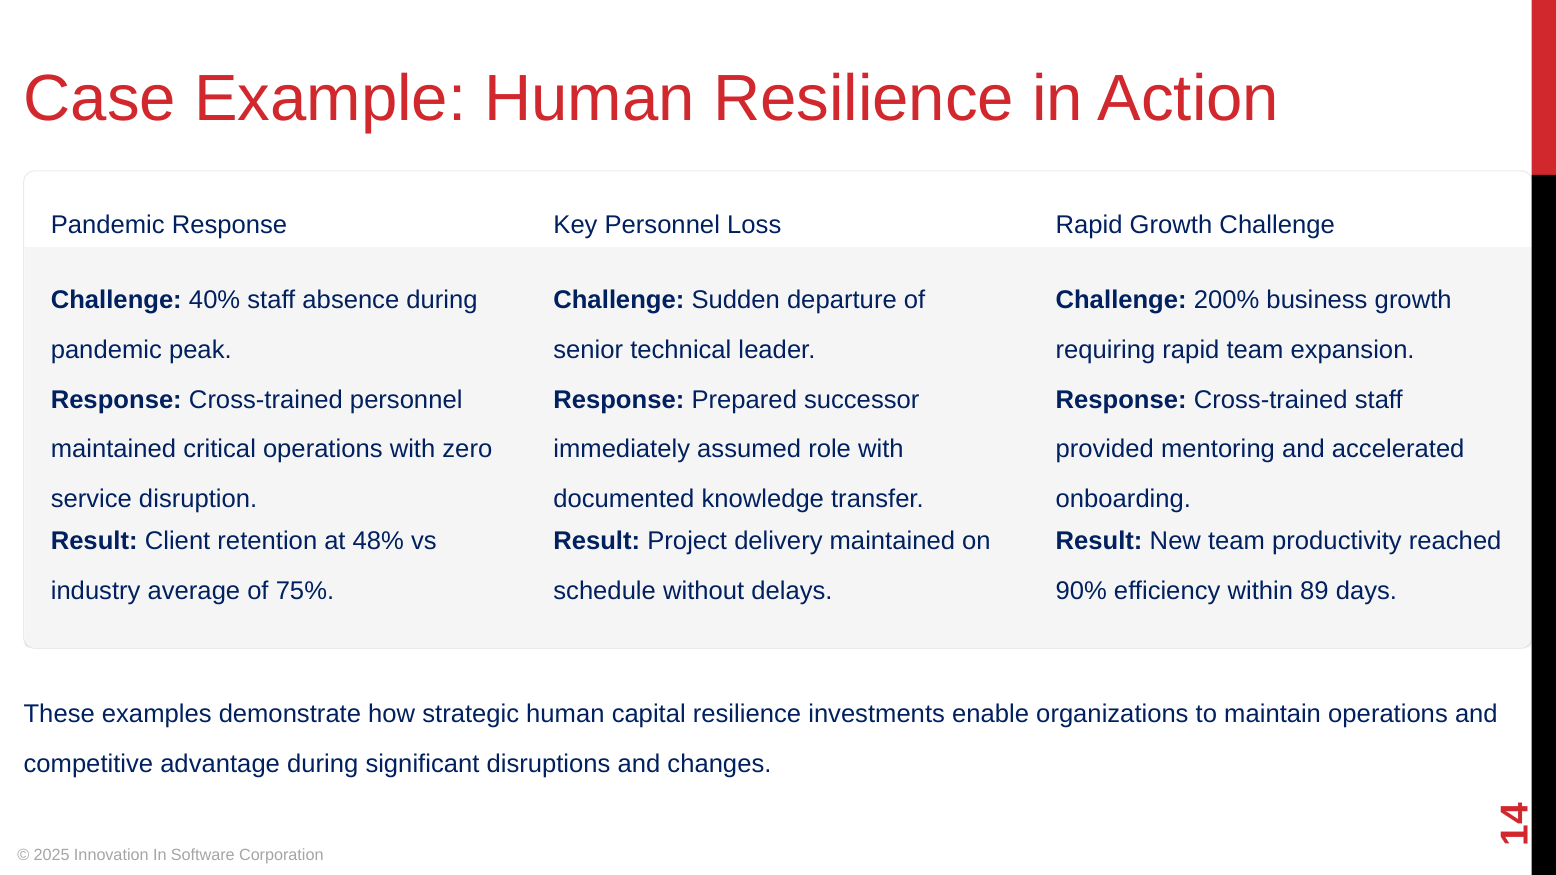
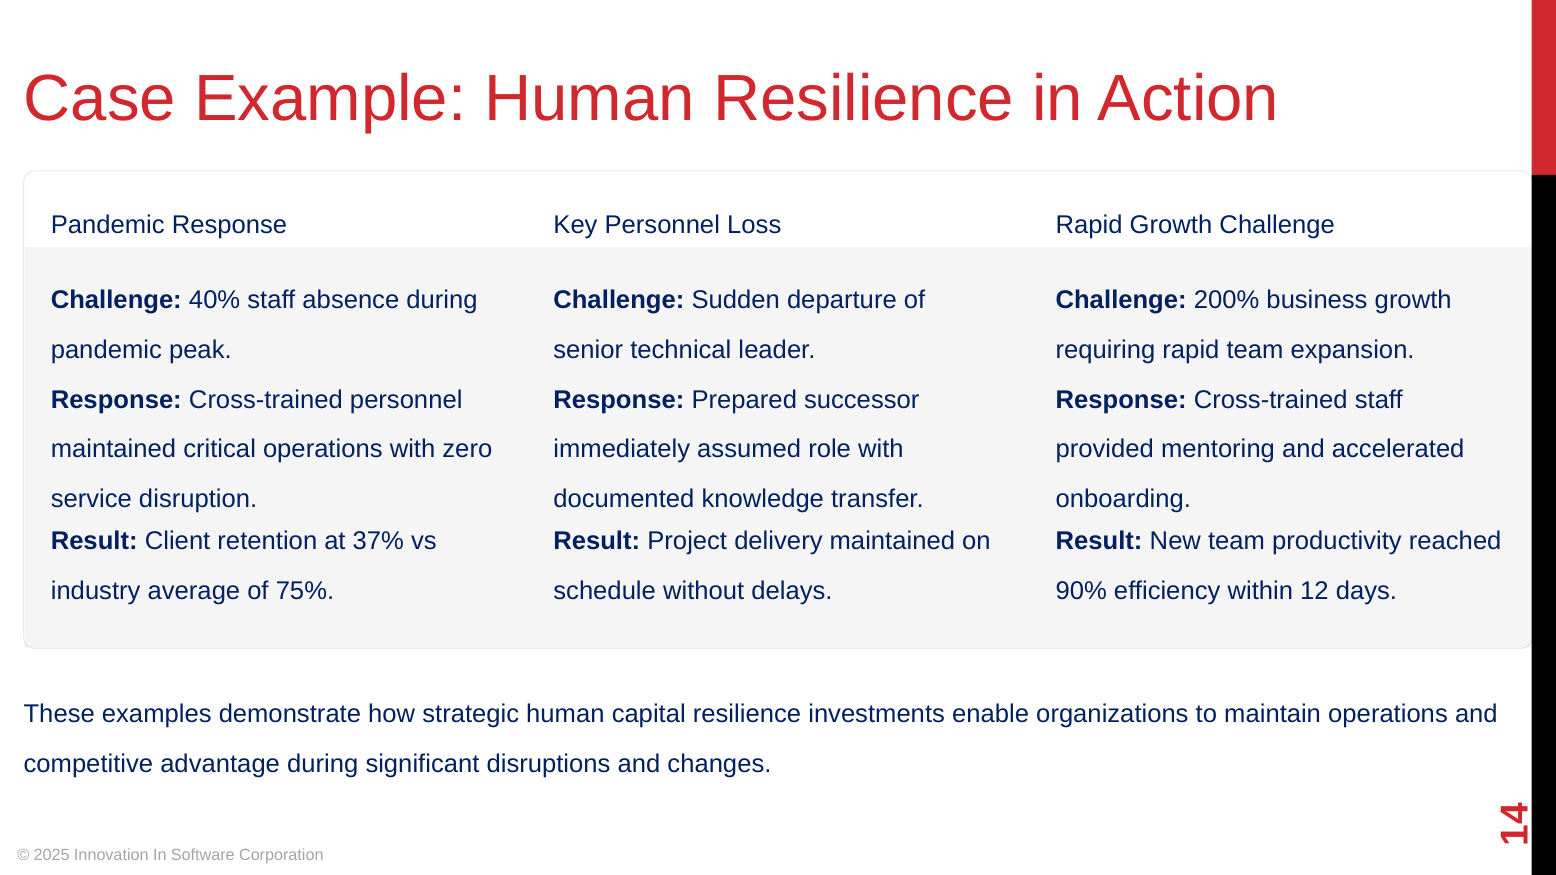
48%: 48% -> 37% (378, 541)
89: 89 -> 12 (1314, 591)
